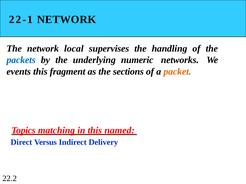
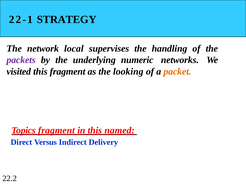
22-1 NETWORK: NETWORK -> STRATEGY (67, 20)
packets colour: blue -> purple (21, 60)
events: events -> visited (19, 72)
sections: sections -> looking (128, 72)
Topics matching: matching -> fragment (56, 131)
